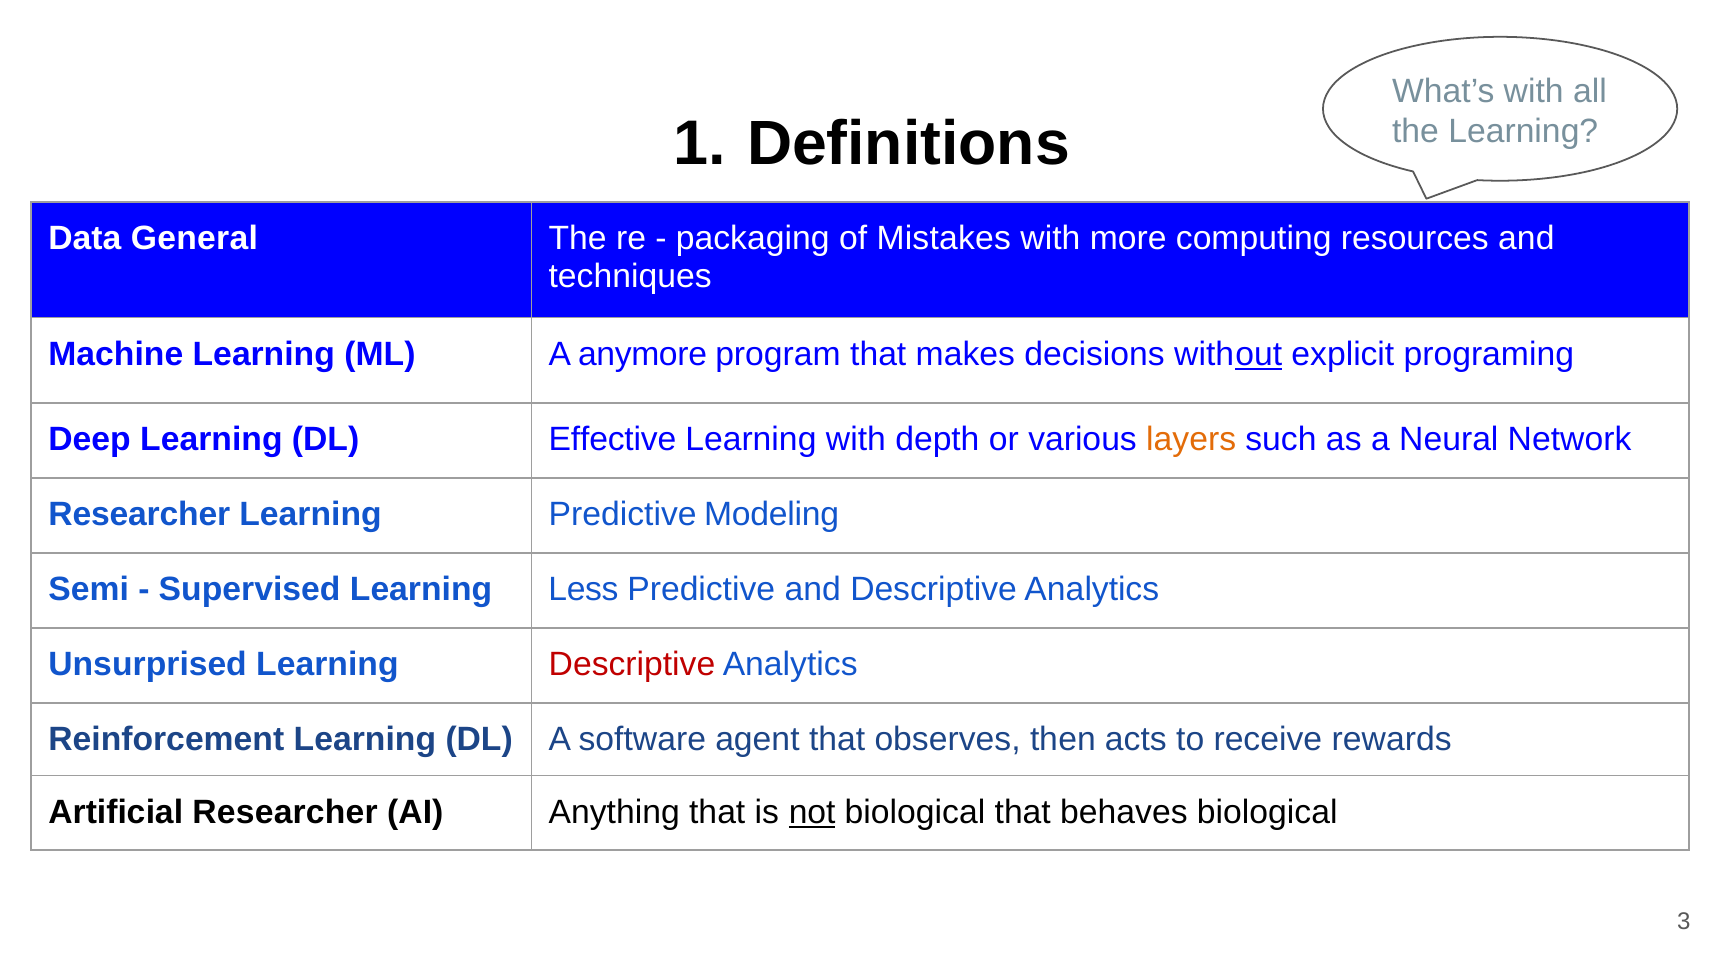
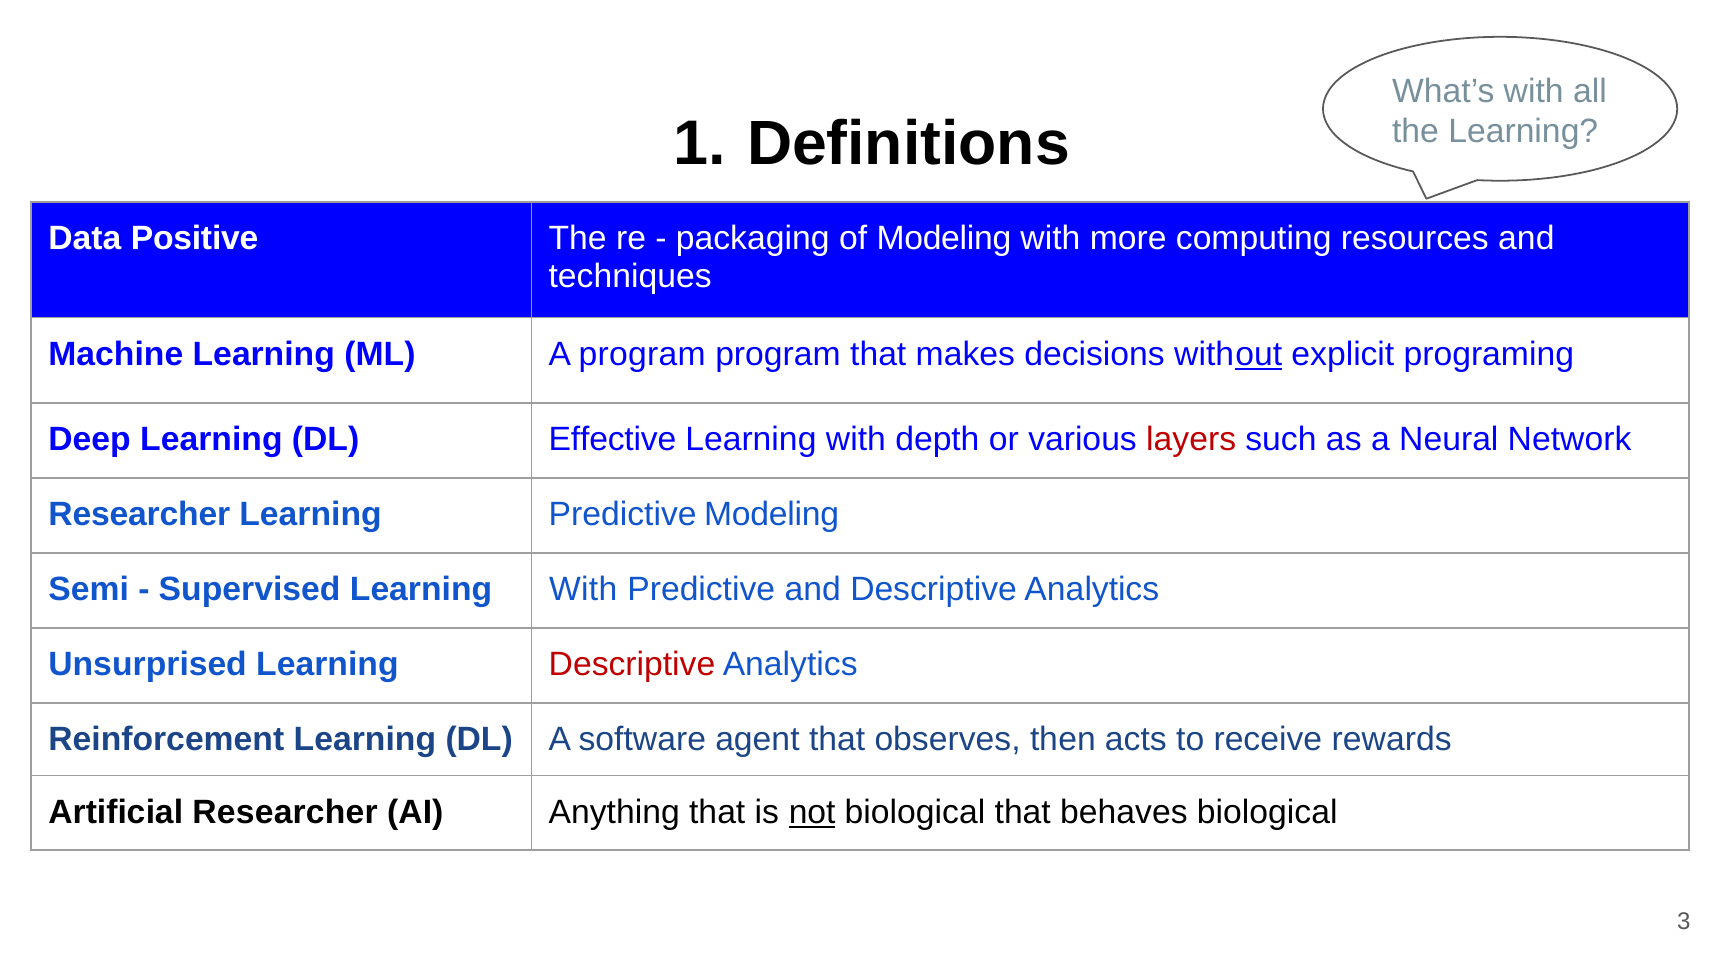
General: General -> Positive (195, 239)
of Mistakes: Mistakes -> Modeling (944, 239)
A anymore: anymore -> program (642, 354)
layers colour: orange -> red (1191, 440)
Supervised Learning Less: Less -> With (583, 589)
